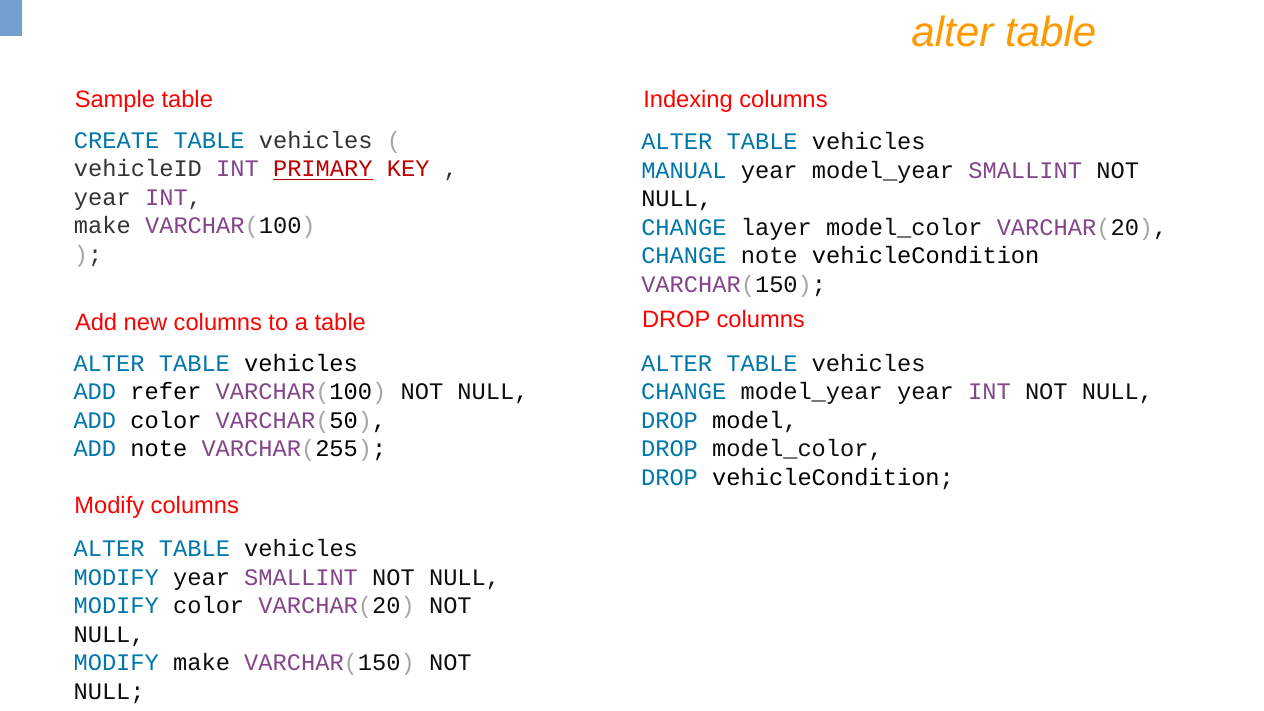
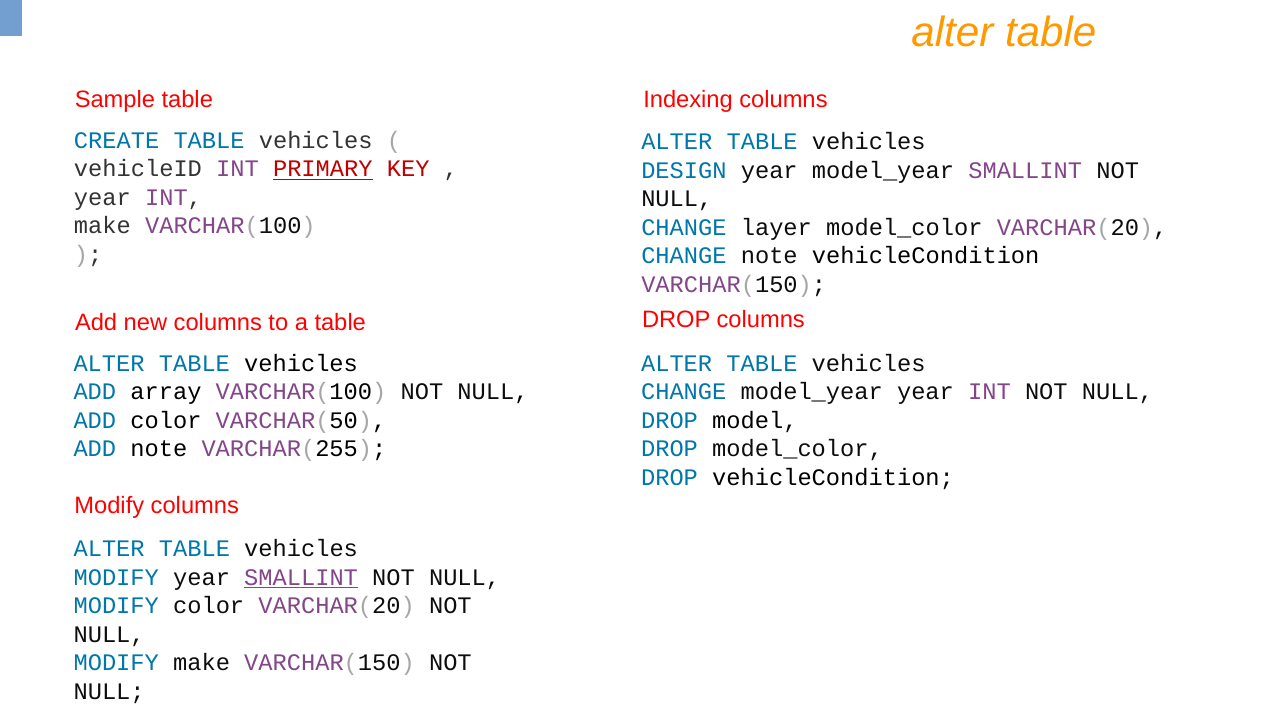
MANUAL: MANUAL -> DESIGN (684, 171)
refer: refer -> array (166, 392)
SMALLINT underline: none -> present (301, 578)
